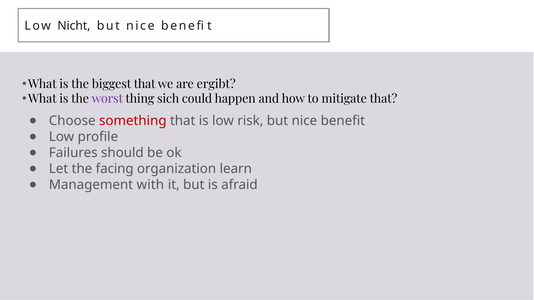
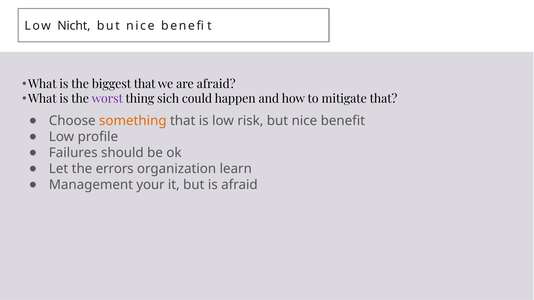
are ergibt: ergibt -> afraid (216, 84)
something colour: red -> orange (133, 121)
facing: facing -> errors (115, 169)
with: with -> your (150, 185)
